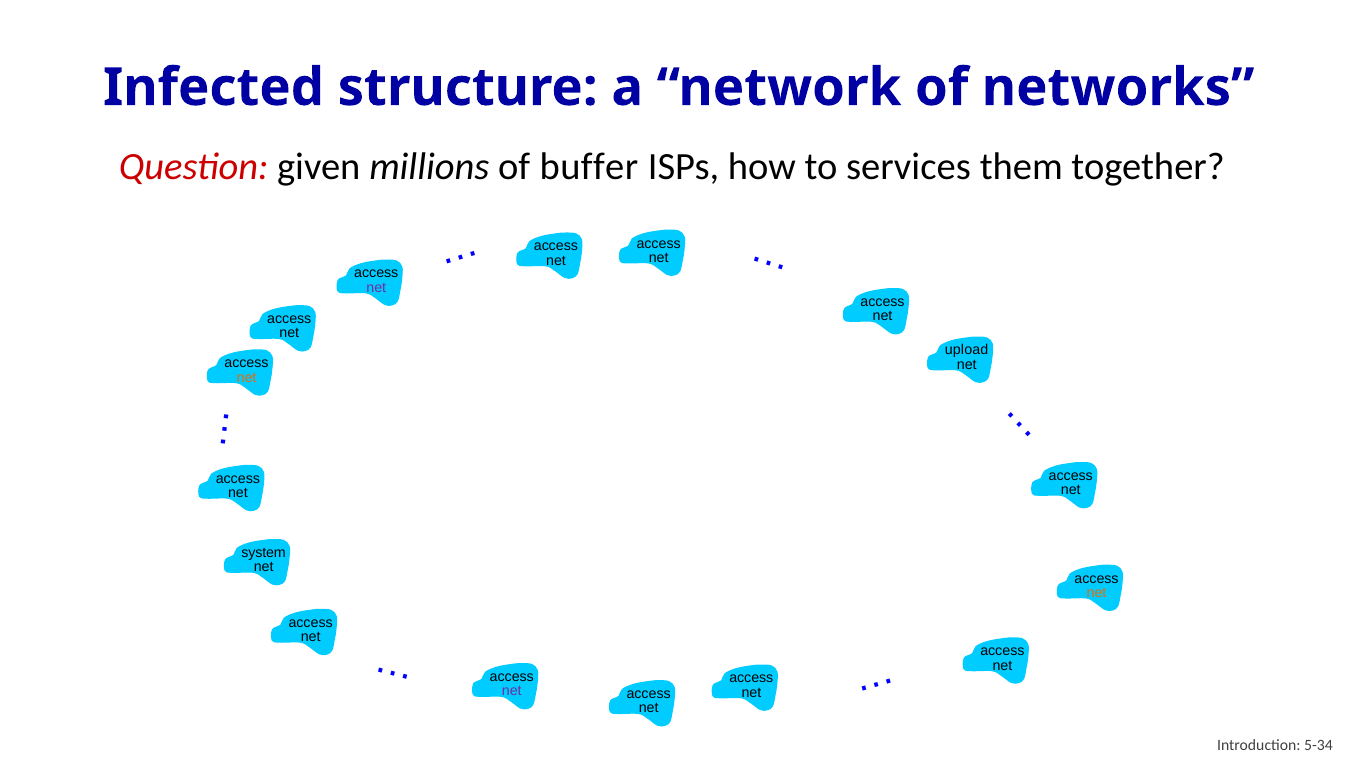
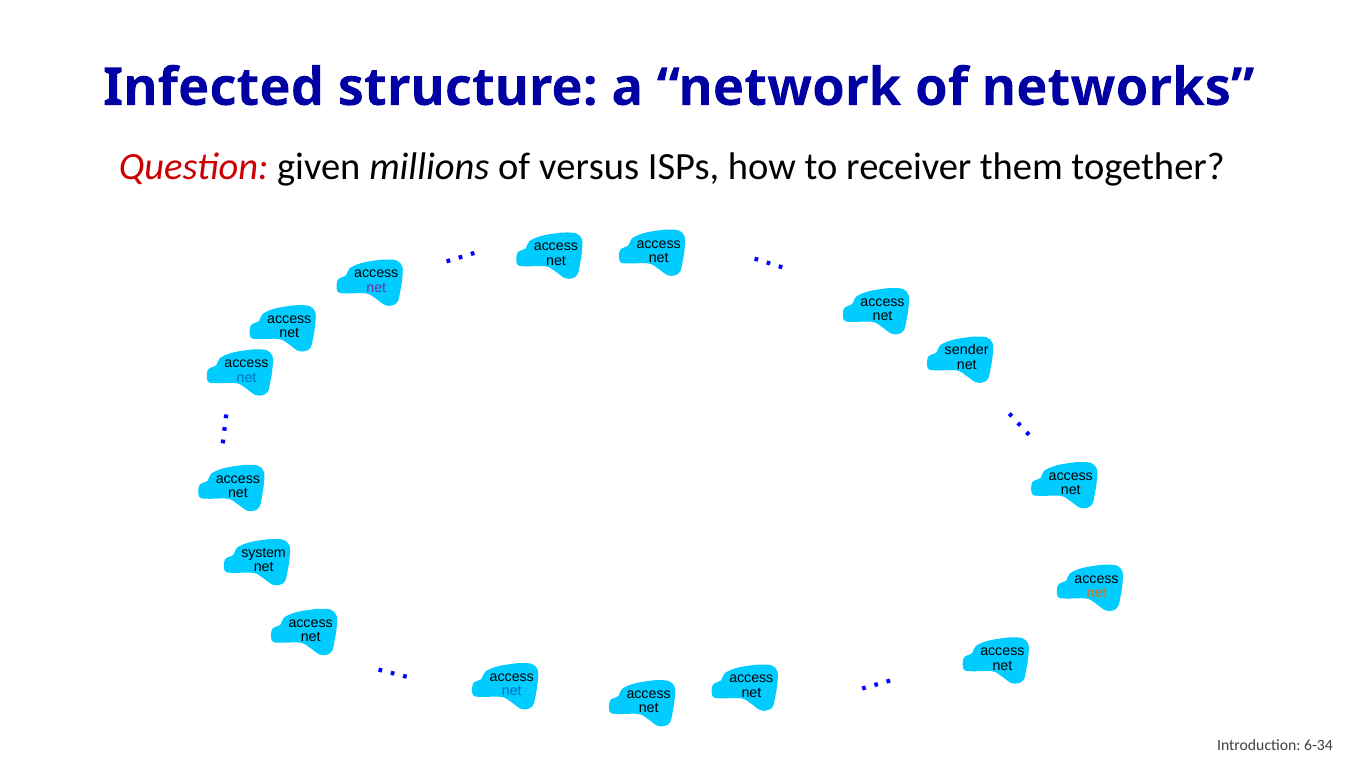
buffer: buffer -> versus (589, 167)
services: services -> receiver (909, 167)
upload: upload -> sender (967, 350)
net colour: orange -> blue (247, 377)
net colour: purple -> blue (512, 691)
5-34: 5-34 -> 6-34 (1319, 745)
